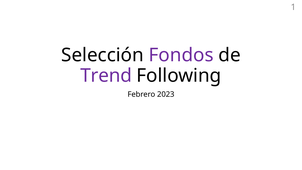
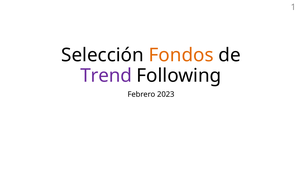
Fondos colour: purple -> orange (181, 55)
